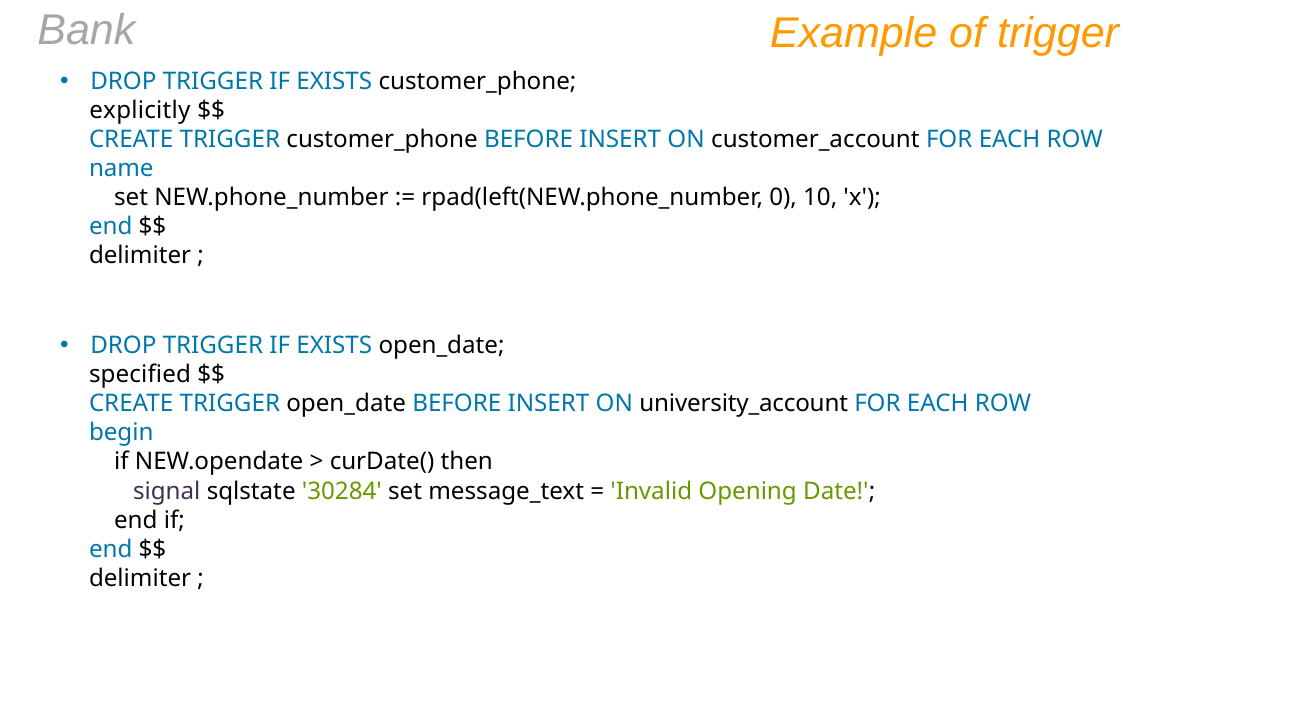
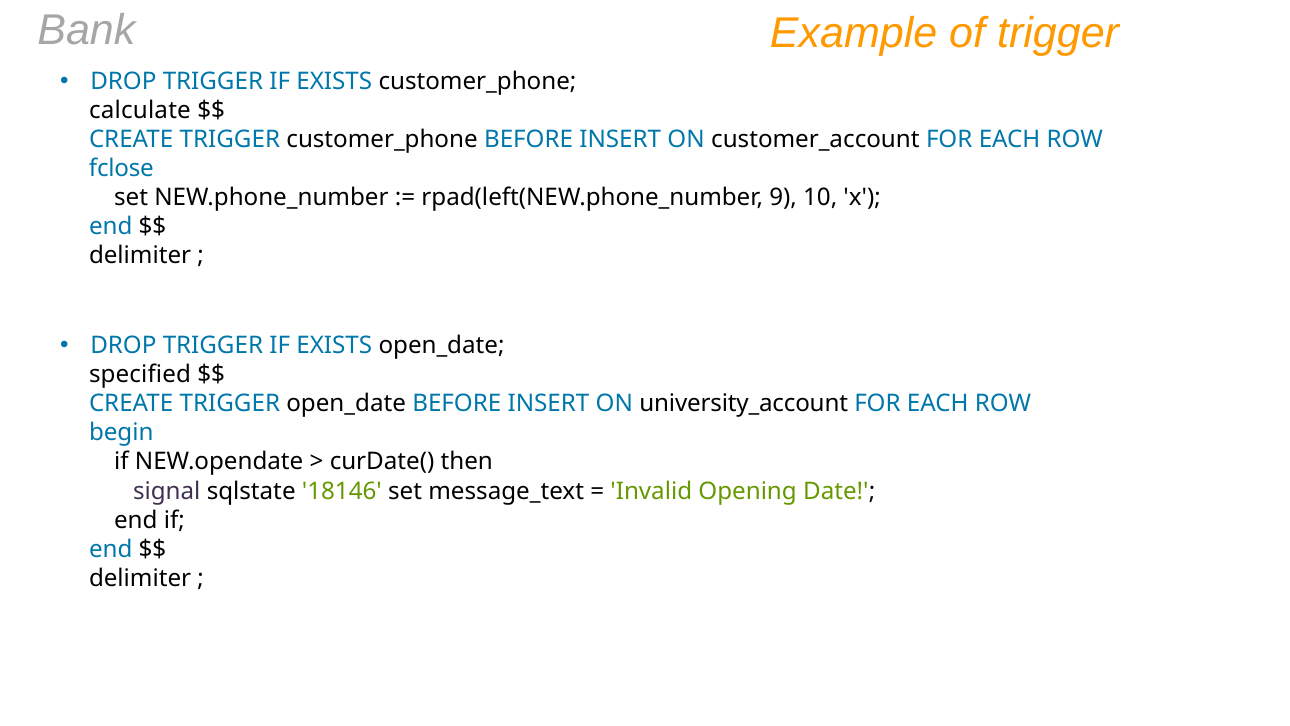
explicitly: explicitly -> calculate (140, 111)
name: name -> fclose (121, 169)
0: 0 -> 9 (783, 198)
30284: 30284 -> 18146 (342, 491)
